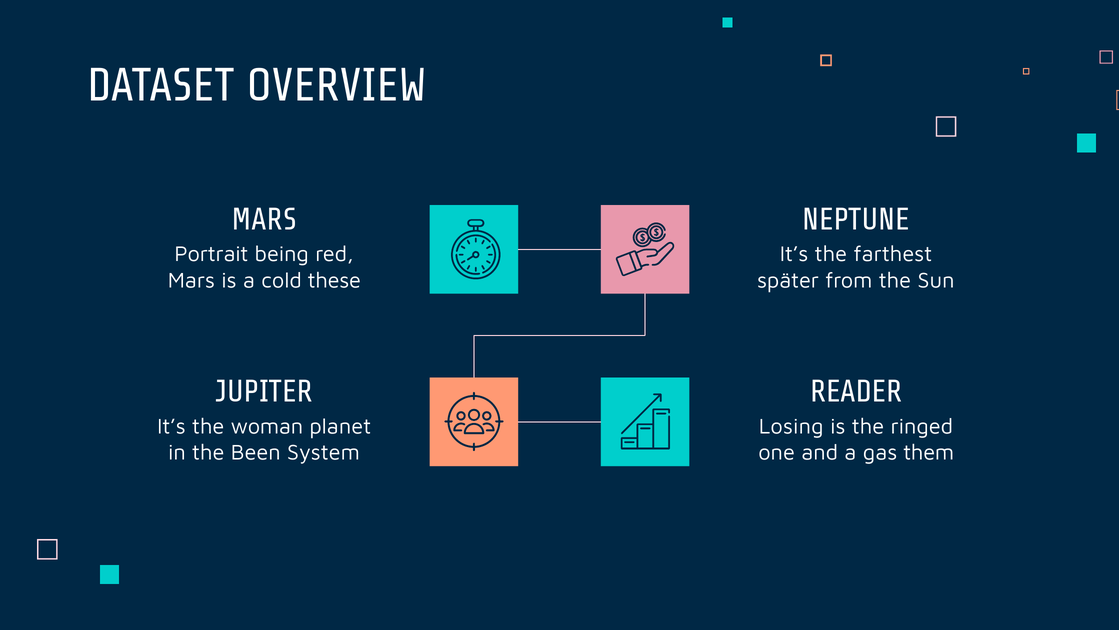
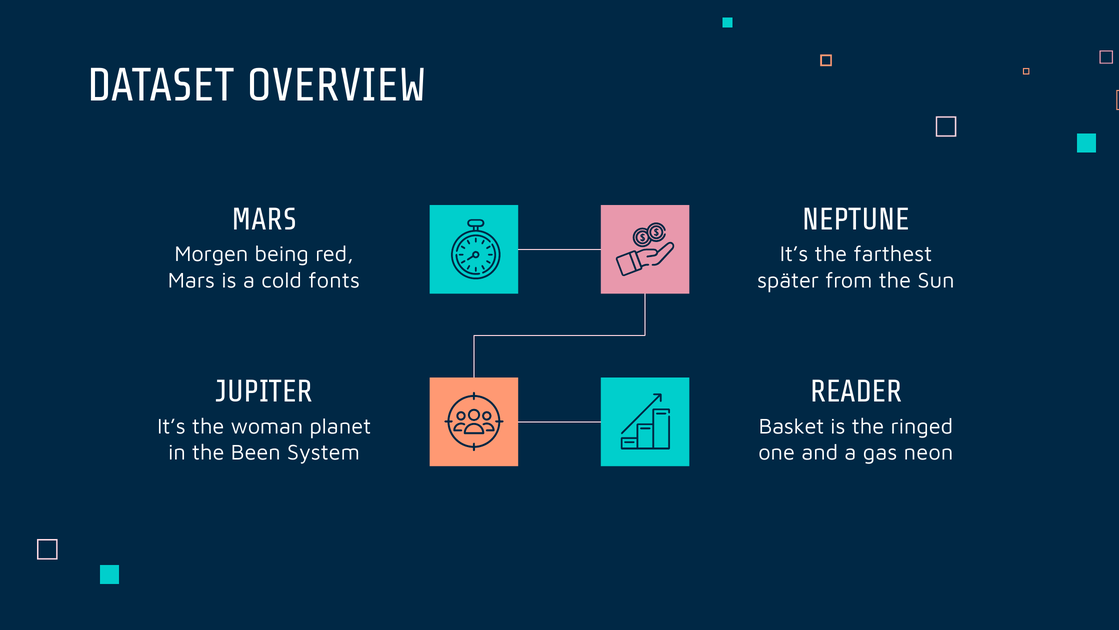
Portrait: Portrait -> Morgen (211, 254)
these: these -> fonts (334, 280)
Losing: Losing -> Basket (791, 426)
them: them -> neon (929, 452)
